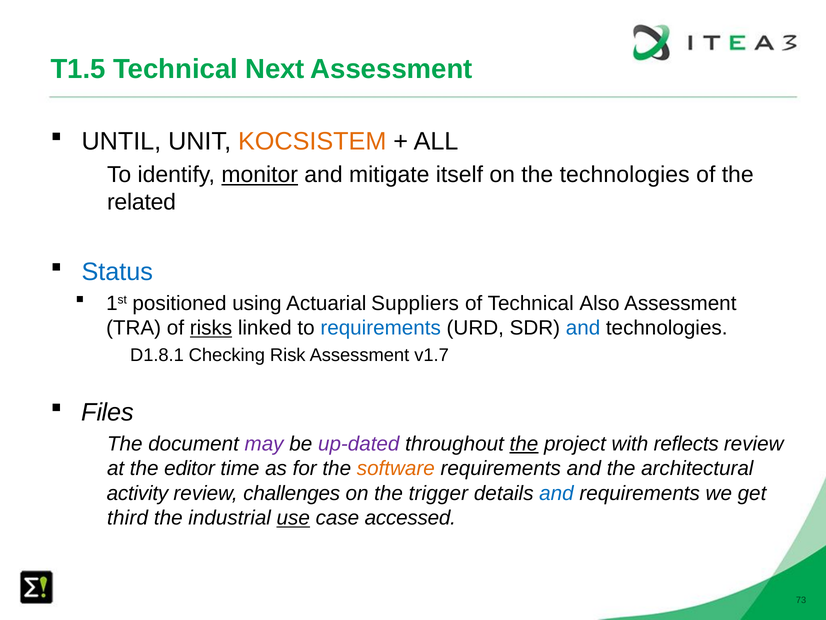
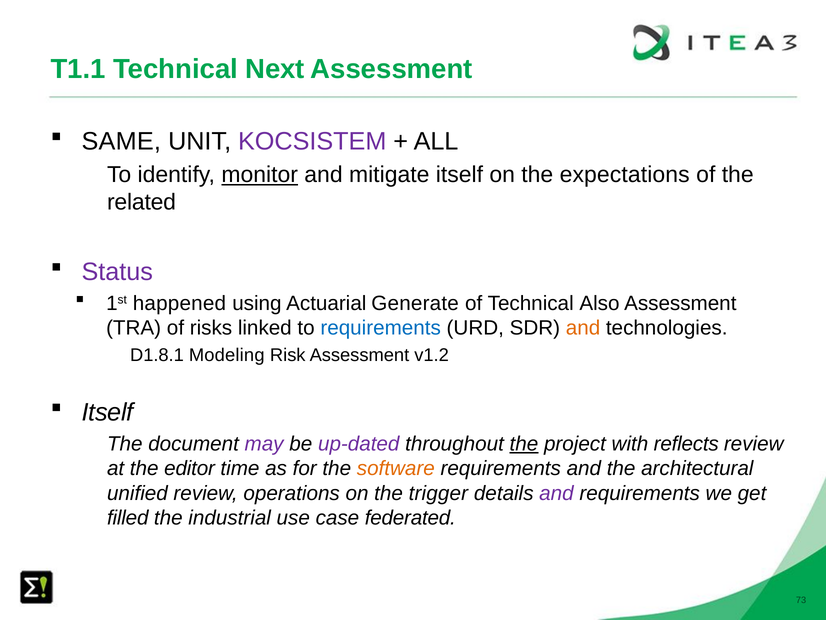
T1.5: T1.5 -> T1.1 (78, 69)
UNTIL: UNTIL -> SAME (121, 141)
KOCSISTEM colour: orange -> purple (312, 141)
the technologies: technologies -> expectations (625, 175)
Status colour: blue -> purple (117, 272)
positioned: positioned -> happened (179, 303)
Suppliers: Suppliers -> Generate (415, 303)
risks underline: present -> none (211, 328)
and colour: blue -> orange (583, 328)
Checking: Checking -> Modeling (227, 355)
v1.7: v1.7 -> v1.2 (432, 355)
Files: Files -> Itself (108, 412)
activity: activity -> unified (137, 493)
challenges: challenges -> operations (292, 493)
and colour: blue -> purple (556, 493)
third: third -> filled (128, 518)
use underline: present -> none (293, 518)
accessed: accessed -> federated (410, 518)
